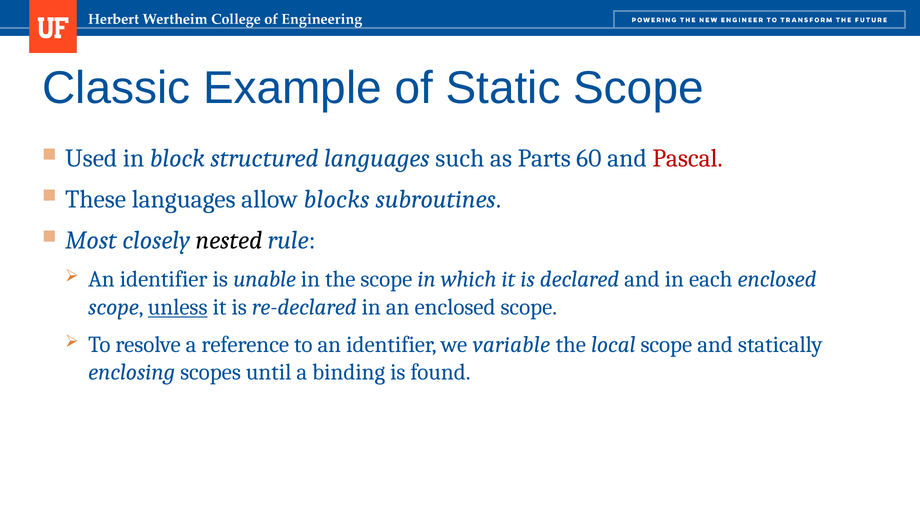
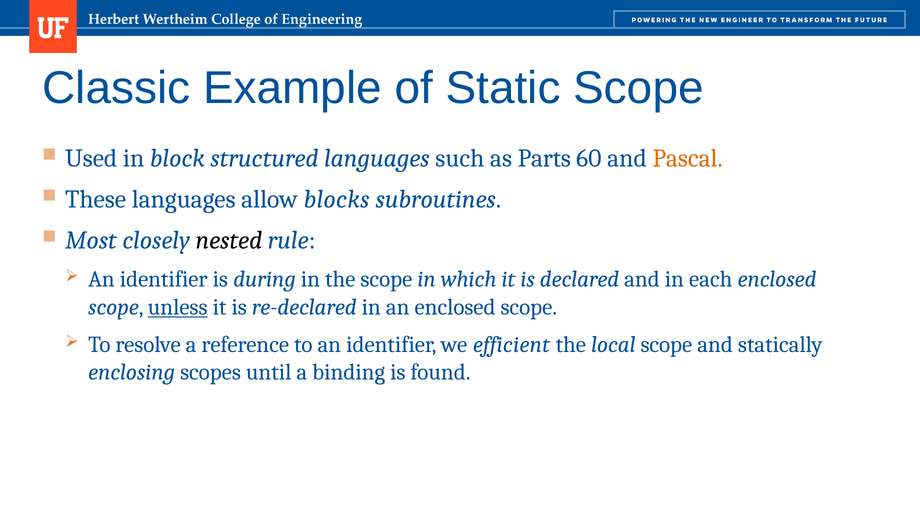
Pascal colour: red -> orange (688, 159)
unable: unable -> during (264, 280)
variable: variable -> efficient (511, 345)
